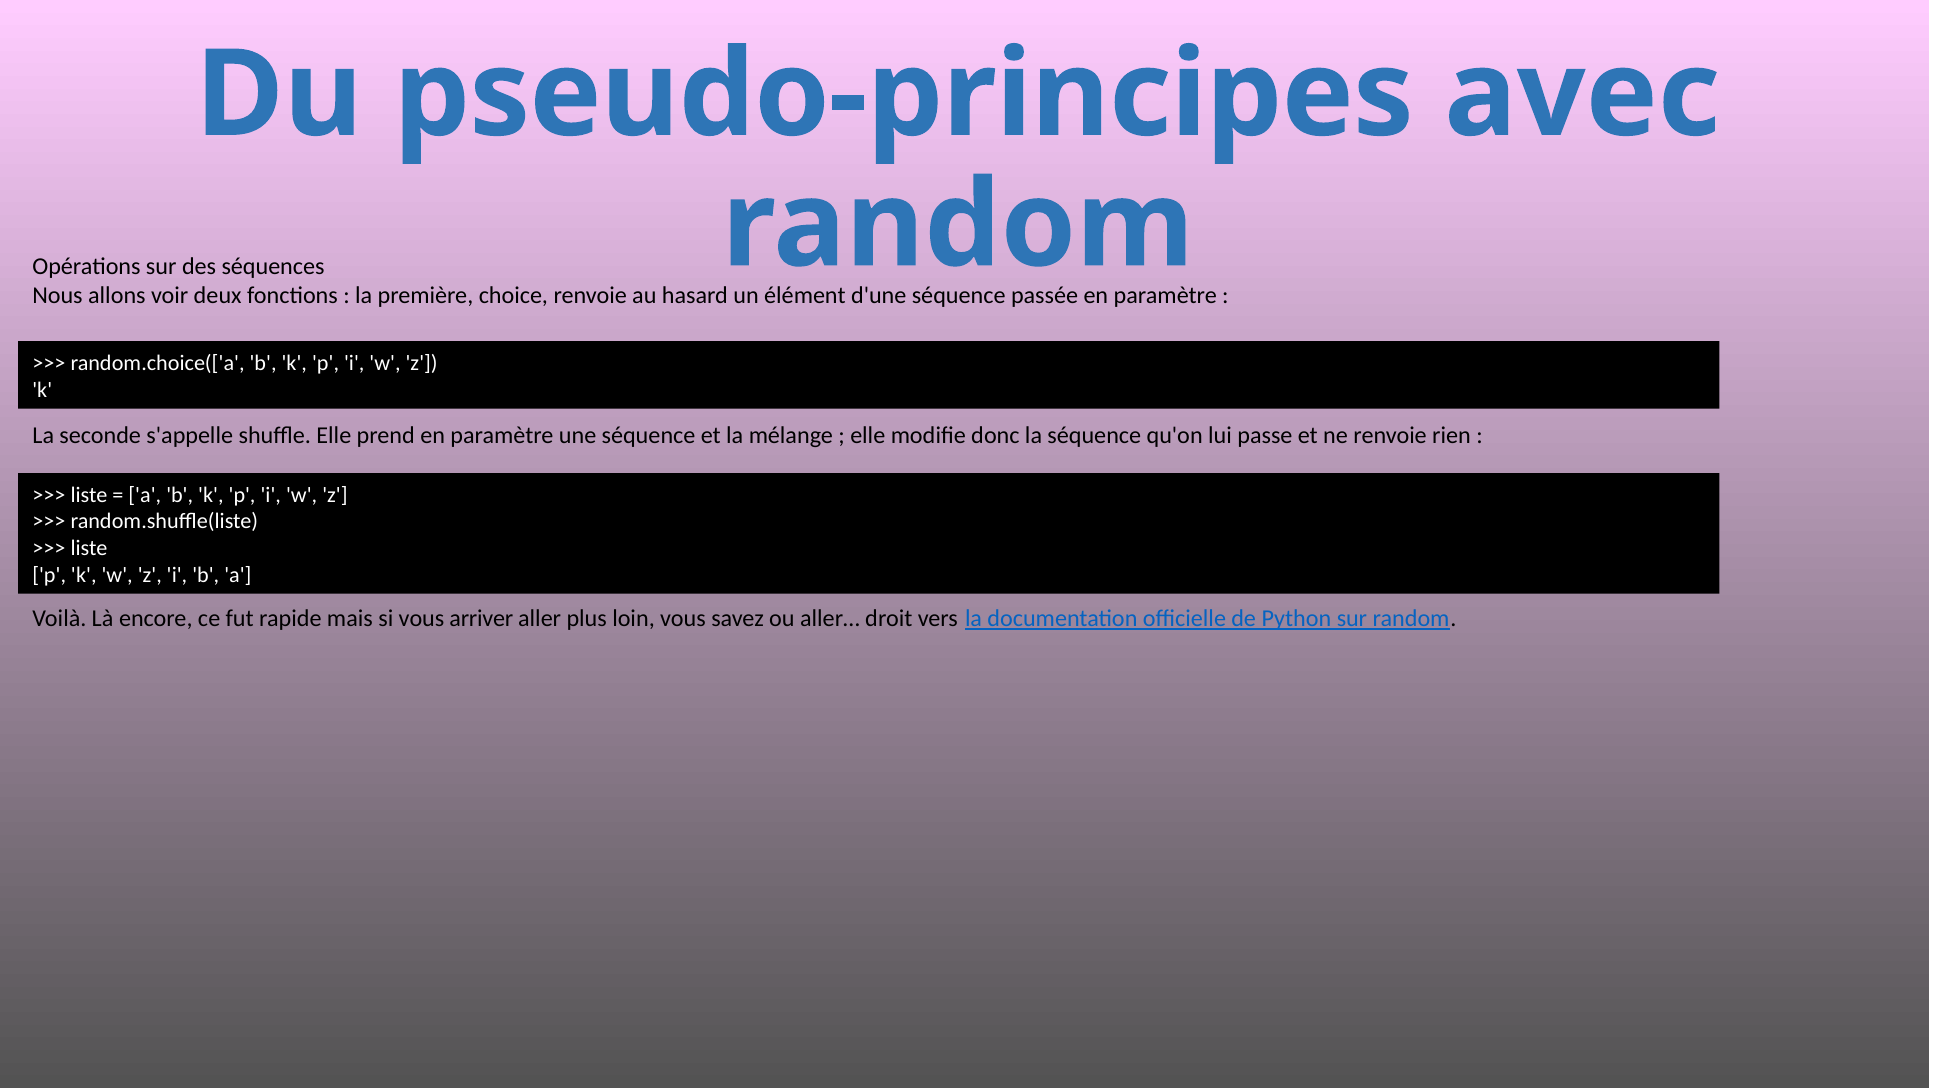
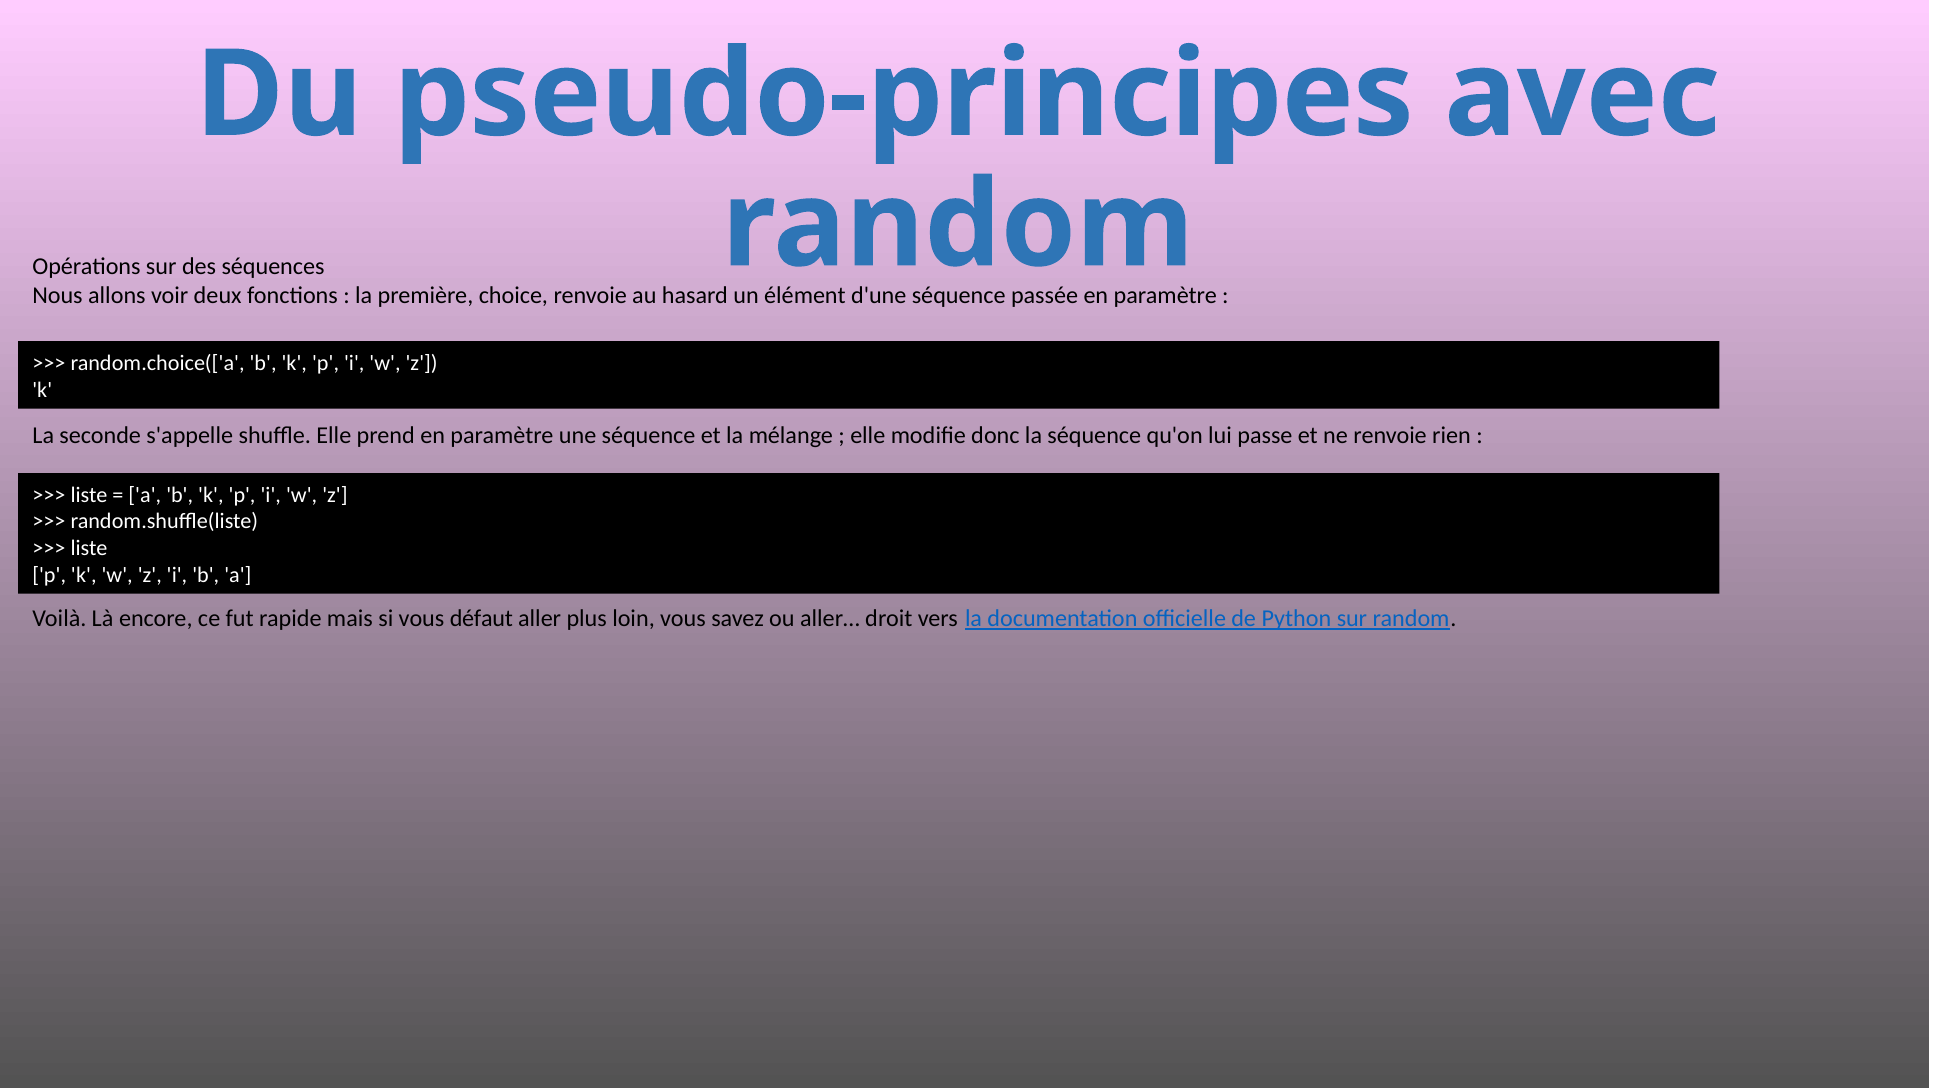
arriver: arriver -> défaut (481, 619)
